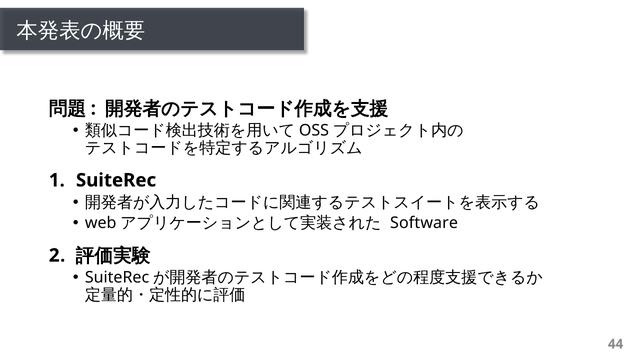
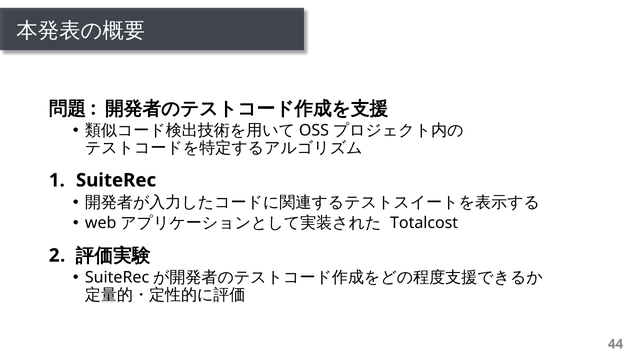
Software: Software -> Totalcost (424, 223)
